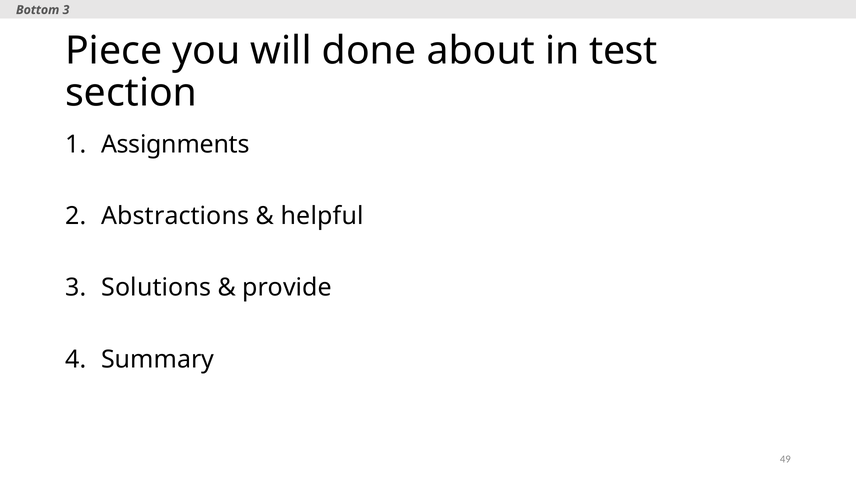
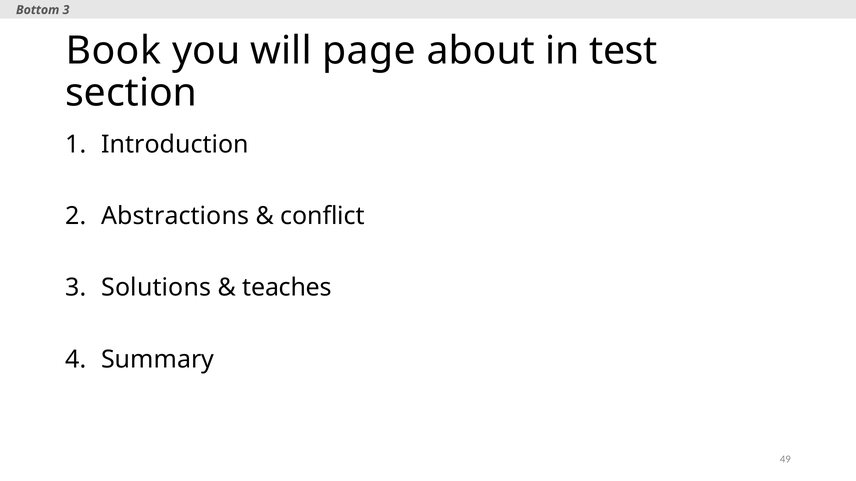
Piece: Piece -> Book (114, 51)
done: done -> page (369, 51)
Assignments: Assignments -> Introduction (175, 145)
helpful: helpful -> conflict (322, 216)
provide: provide -> teaches (287, 288)
